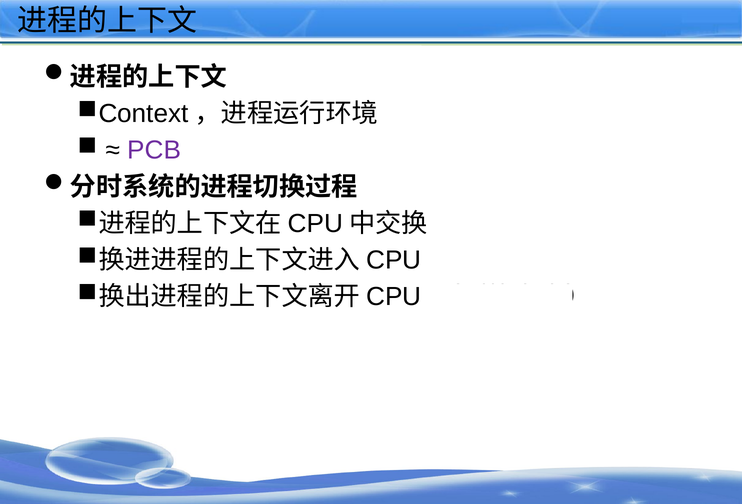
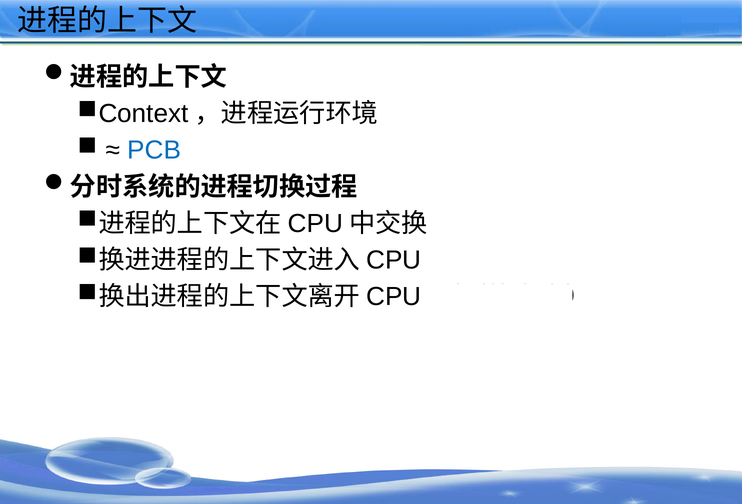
PCB colour: purple -> blue (154, 151)
